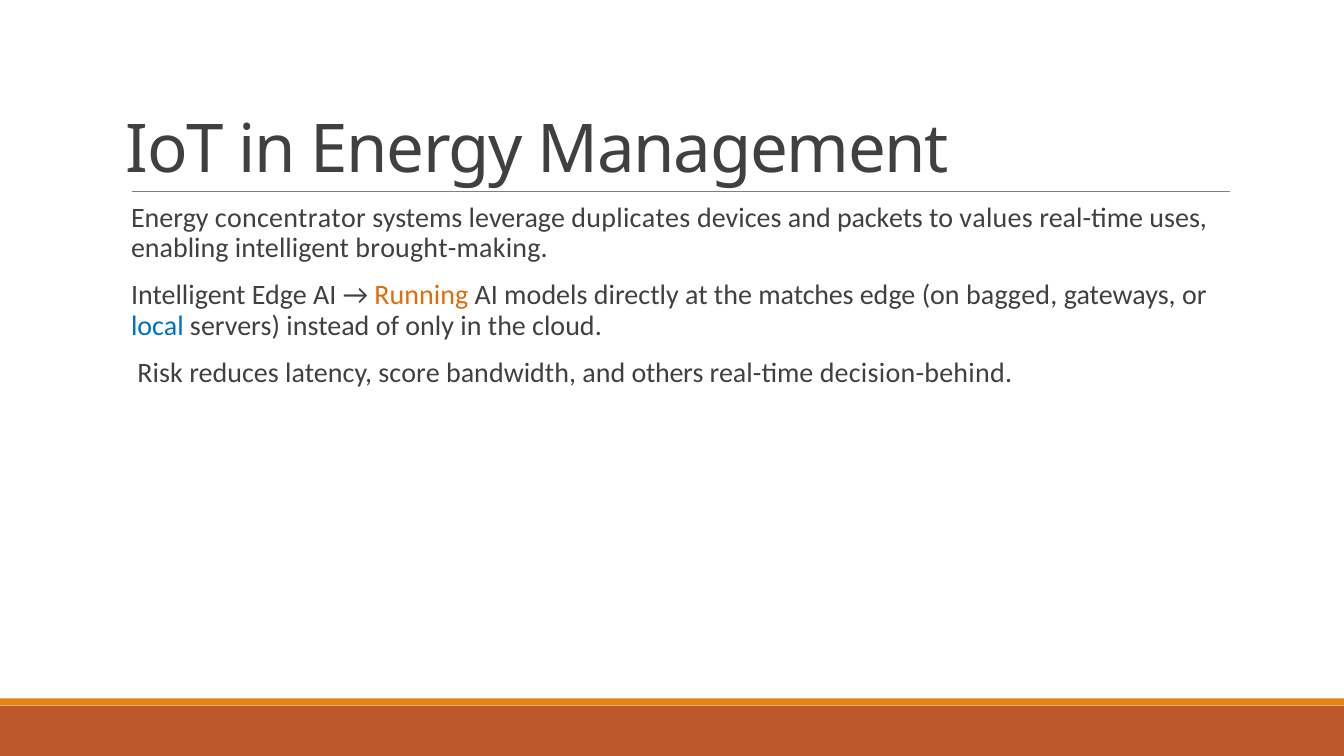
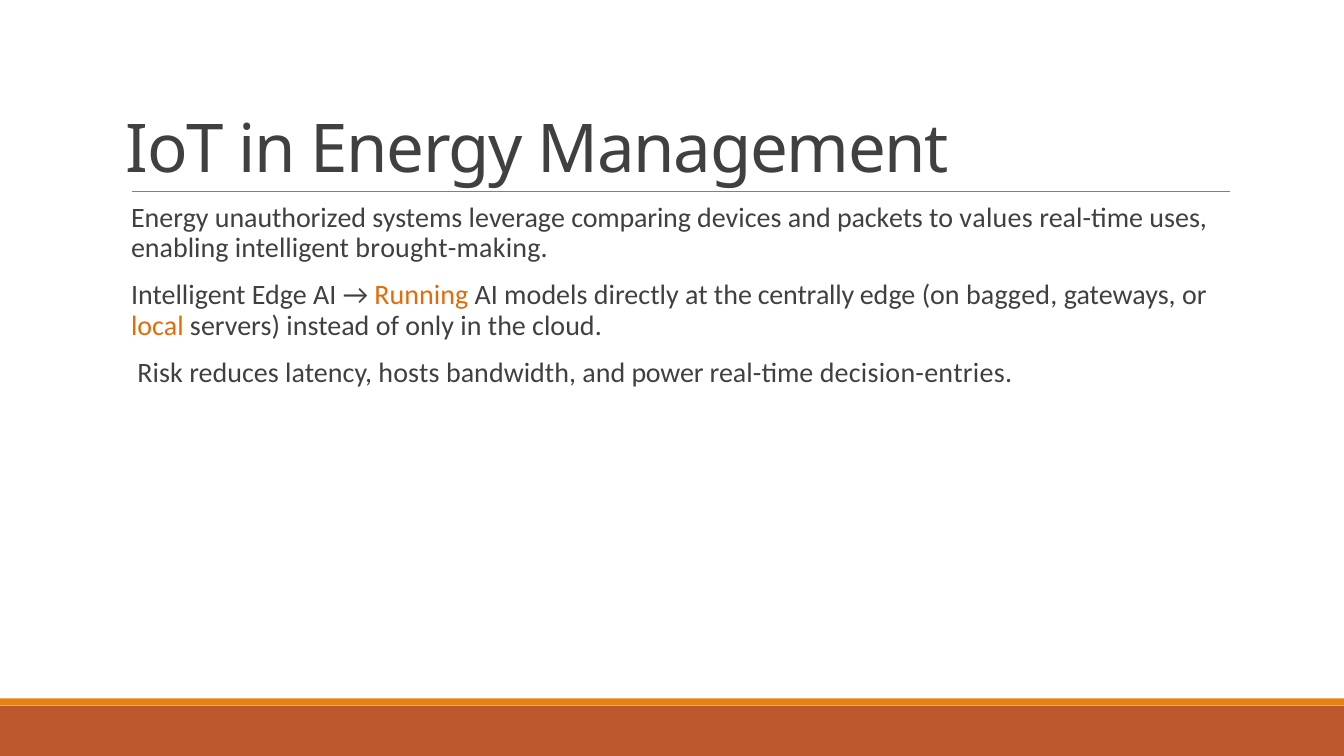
concentrator: concentrator -> unauthorized (291, 218)
duplicates: duplicates -> comparing (631, 218)
matches: matches -> centrally (806, 296)
local colour: blue -> orange (157, 326)
score: score -> hosts (409, 373)
others: others -> power (668, 373)
decision-behind: decision-behind -> decision-entries (916, 373)
